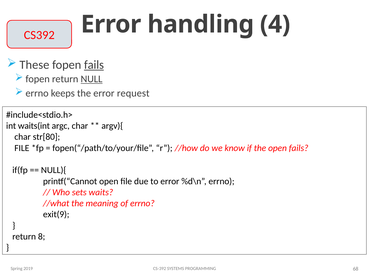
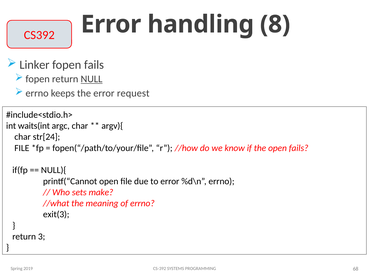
4: 4 -> 8 (275, 24)
These: These -> Linker (35, 65)
fails underline: present -> none (94, 65)
str[80: str[80 -> str[24 (46, 137)
waits: waits -> make (101, 192)
exit(9: exit(9 -> exit(3 (56, 214)
8: 8 -> 3 (42, 236)
